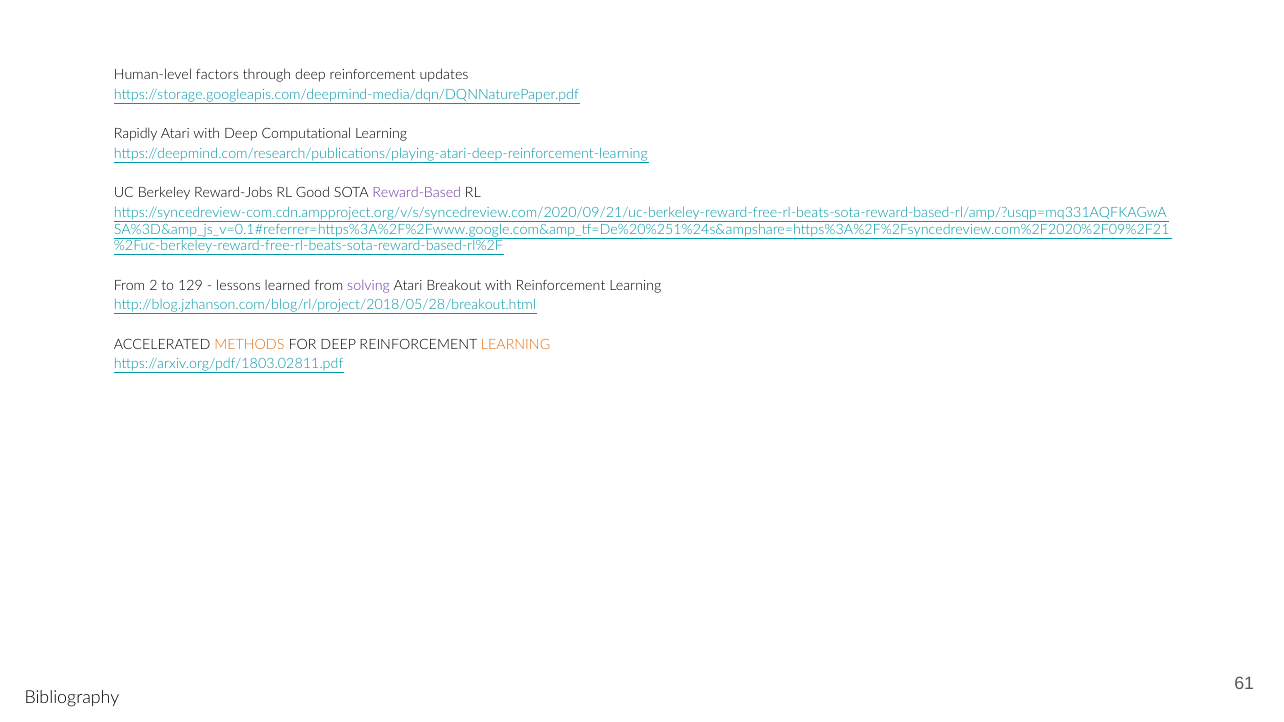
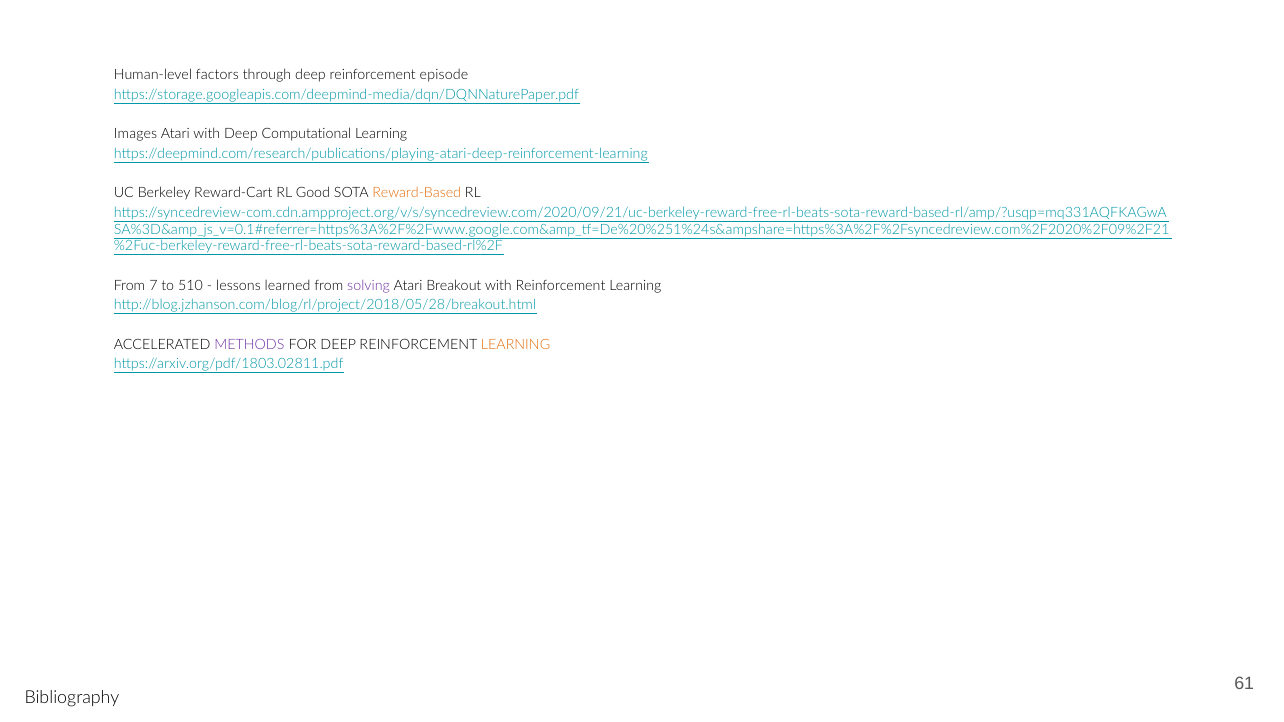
updates: updates -> episode (444, 75)
Rapidly: Rapidly -> Images (136, 134)
Reward-Jobs: Reward-Jobs -> Reward-Cart (233, 193)
Reward-Based colour: purple -> orange (417, 193)
2: 2 -> 7 (153, 286)
129: 129 -> 510 (191, 286)
METHODS colour: orange -> purple (249, 344)
